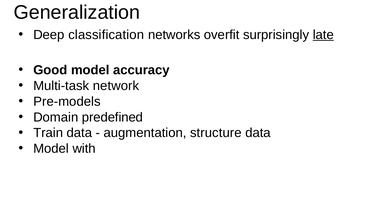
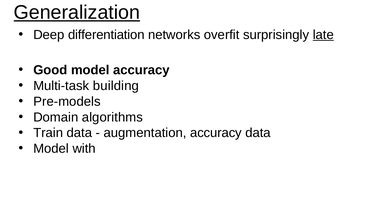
Generalization underline: none -> present (77, 12)
classification: classification -> differentiation (106, 35)
network: network -> building (116, 86)
predefined: predefined -> algorithms (112, 117)
augmentation structure: structure -> accuracy (216, 133)
